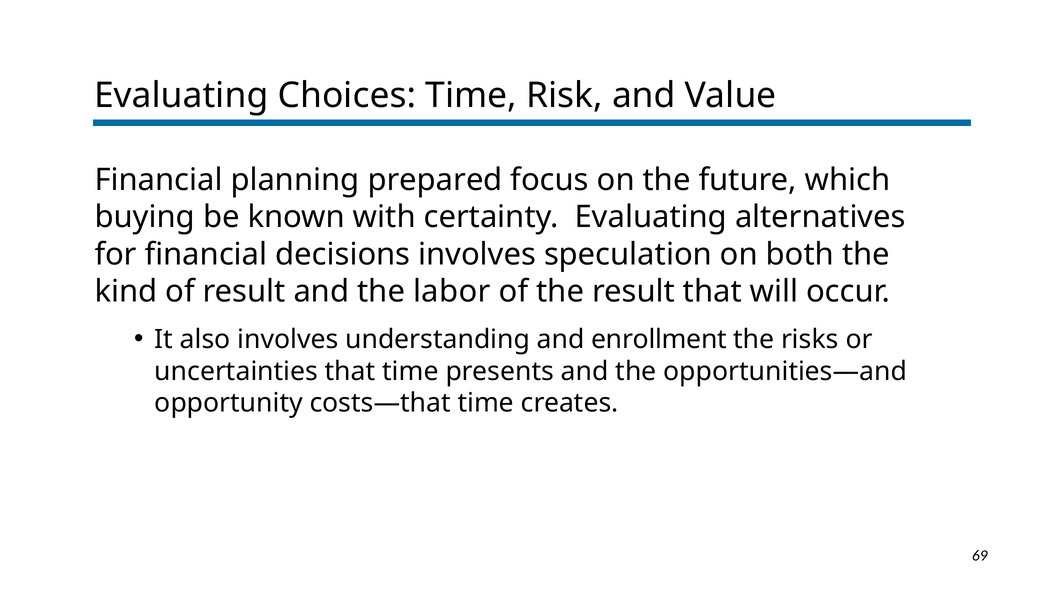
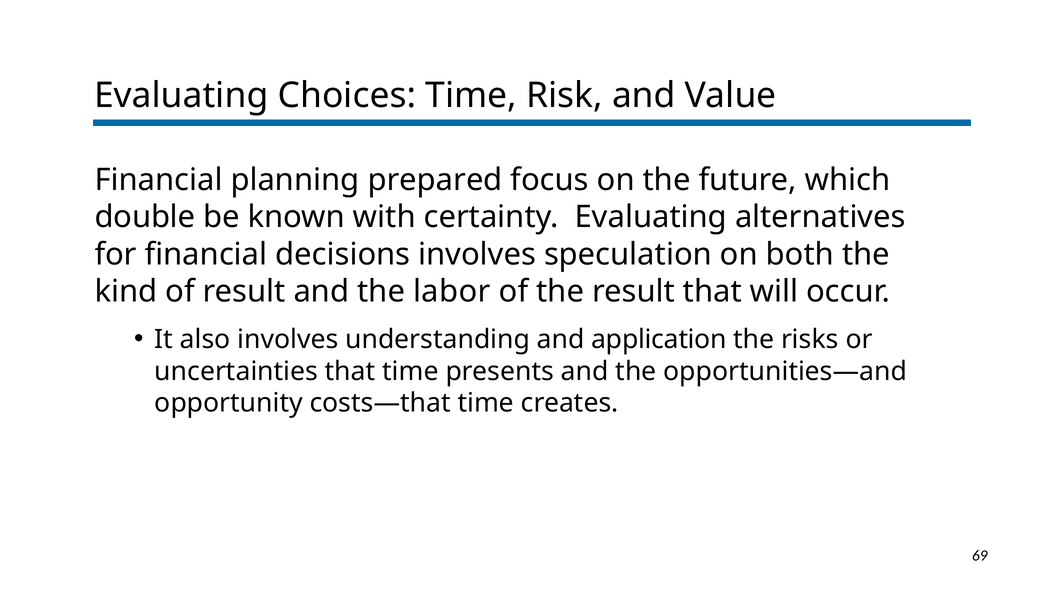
buying: buying -> double (145, 217)
enrollment: enrollment -> application (659, 339)
